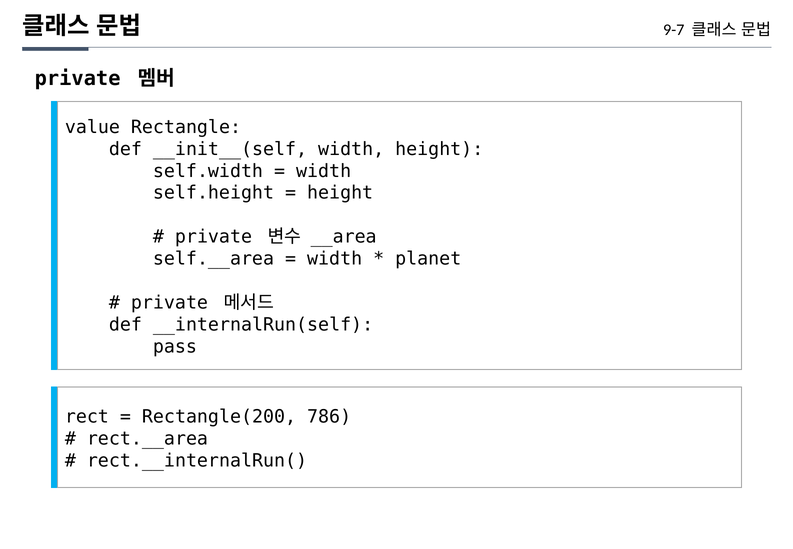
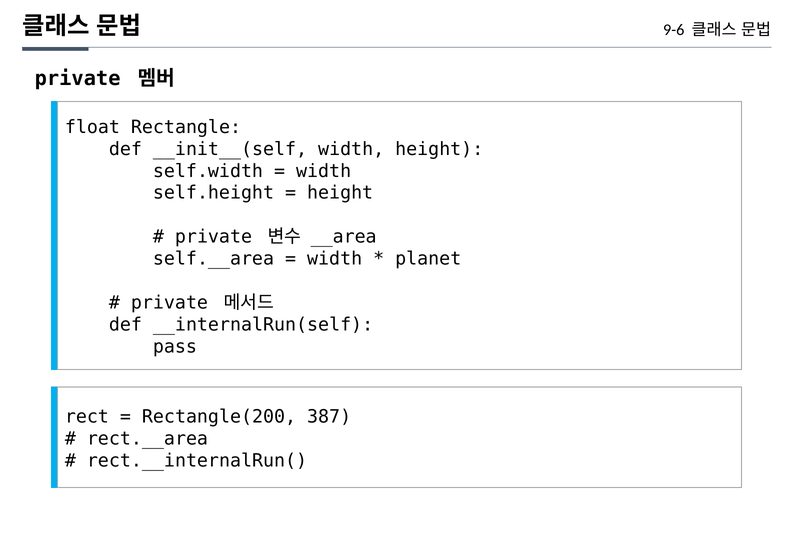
9-7: 9-7 -> 9-6 (674, 30)
value: value -> float (92, 127)
786: 786 -> 387 (329, 417)
